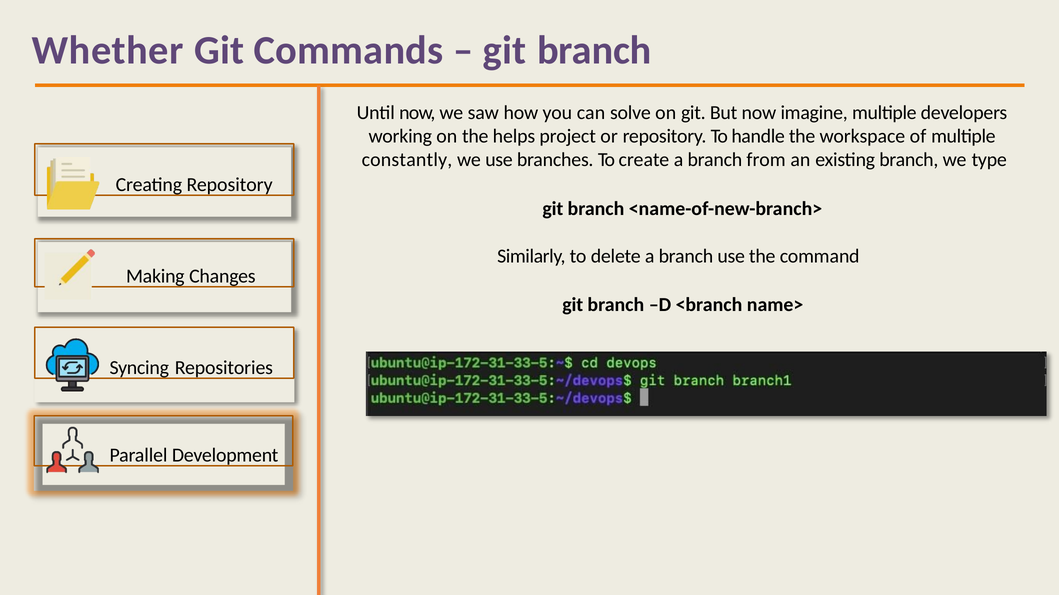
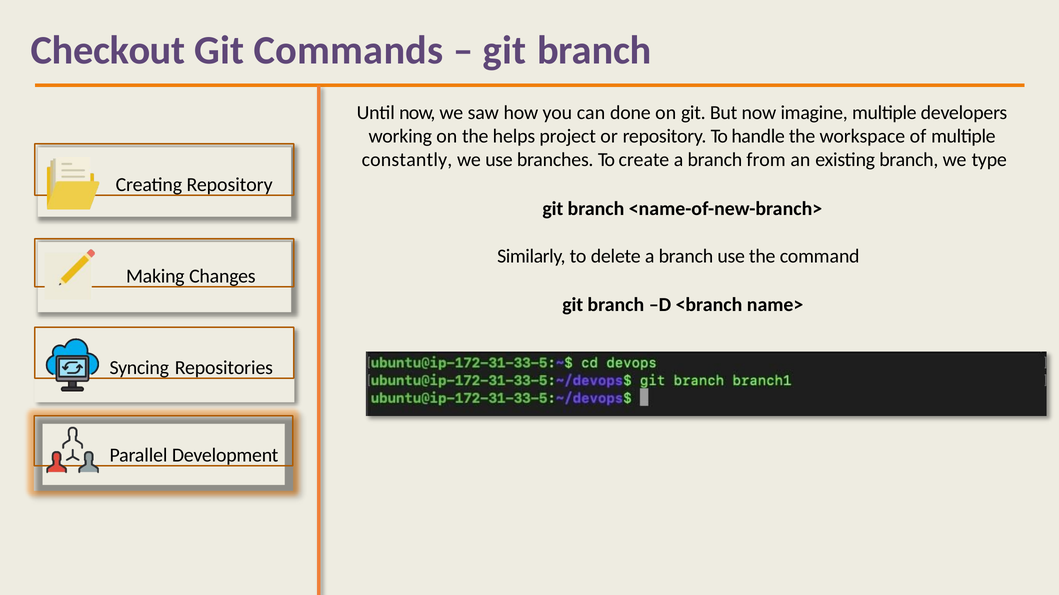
Whether: Whether -> Checkout (108, 50)
solve: solve -> done (630, 113)
